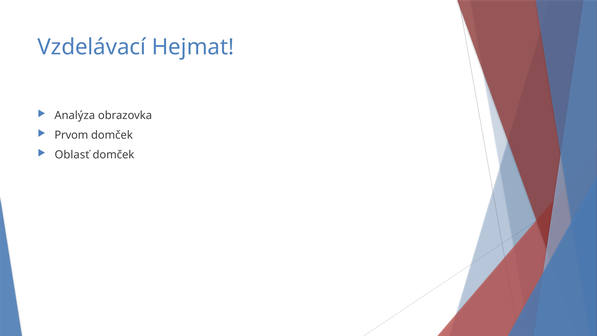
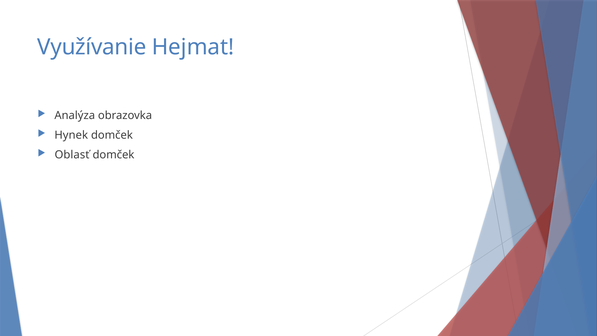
Vzdelávací: Vzdelávací -> Využívanie (92, 47)
Prvom: Prvom -> Hynek (71, 135)
